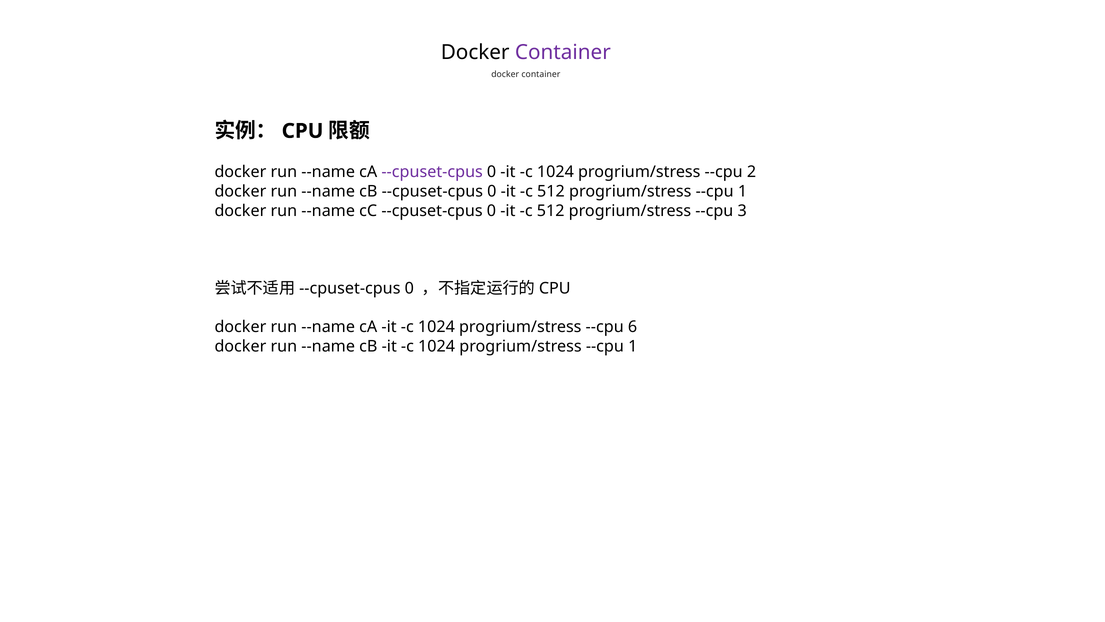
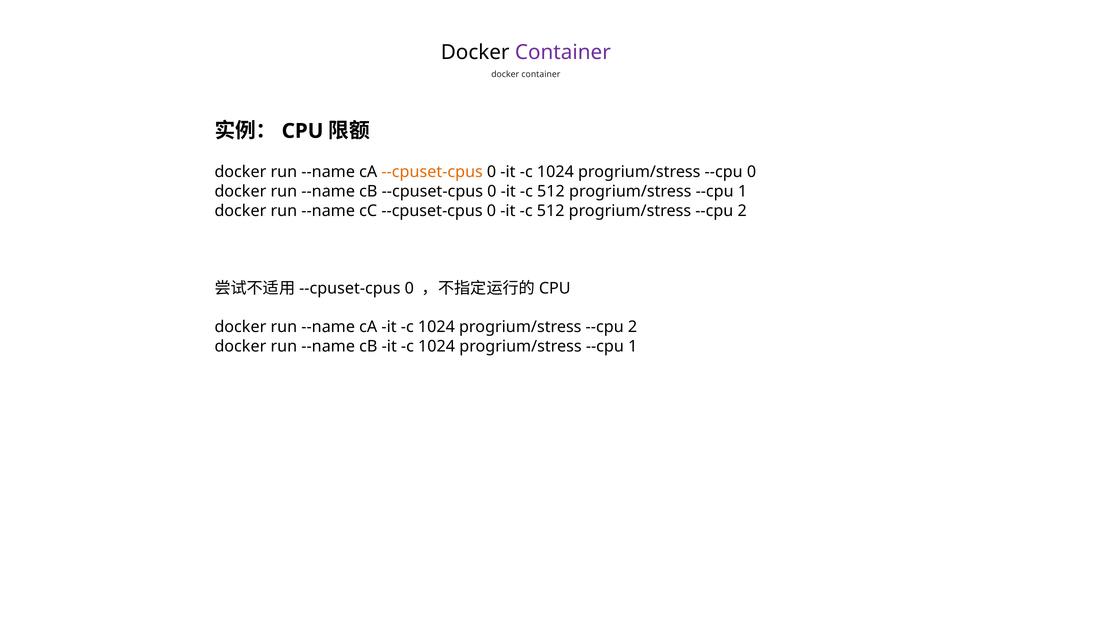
--cpuset-cpus colour: purple -> orange (432, 172)
--cpu 2: 2 -> 0 (752, 172)
512 progrium/stress --cpu 3: 3 -> 2 (742, 211)
1024 progrium/stress --cpu 6: 6 -> 2 (633, 327)
